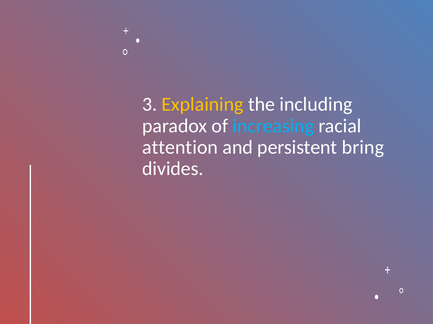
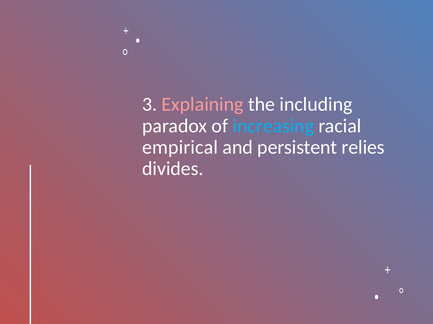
Explaining colour: yellow -> pink (203, 105)
attention: attention -> empirical (180, 148)
bring: bring -> relies (363, 148)
